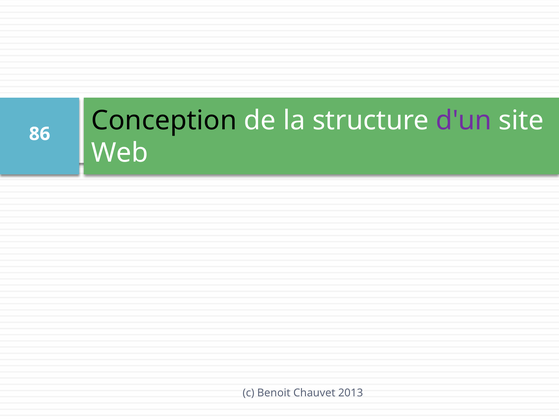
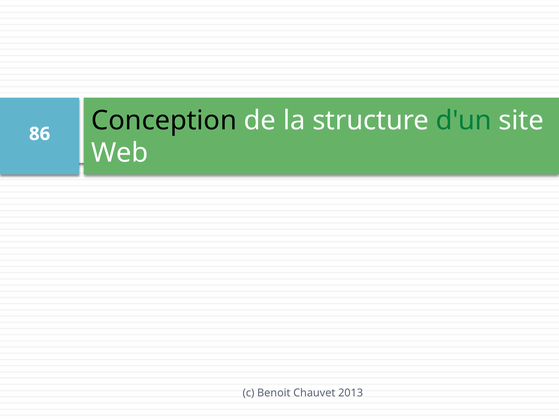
d'un colour: purple -> green (464, 121)
